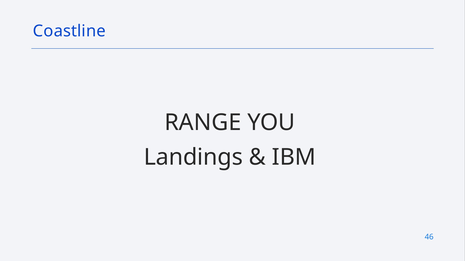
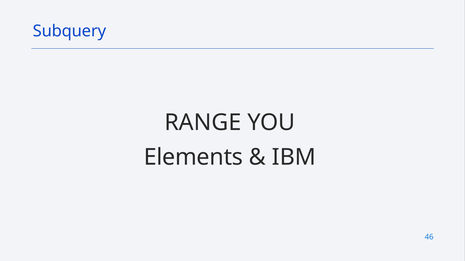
Coastline: Coastline -> Subquery (69, 31)
Landings: Landings -> Elements (193, 158)
